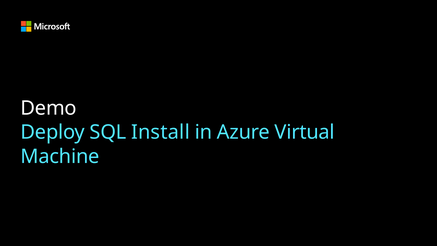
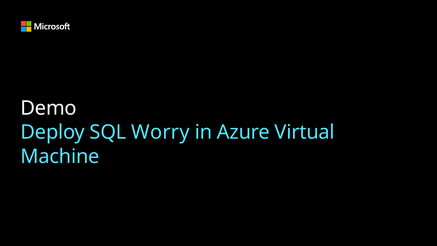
Install: Install -> Worry (160, 132)
